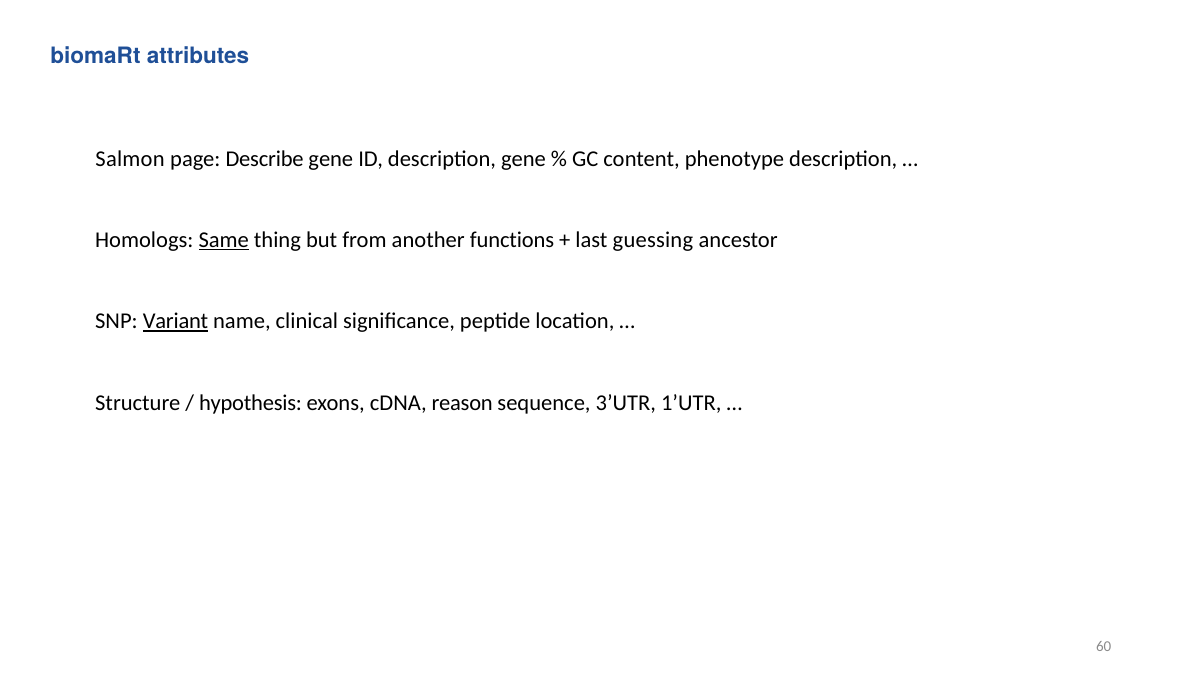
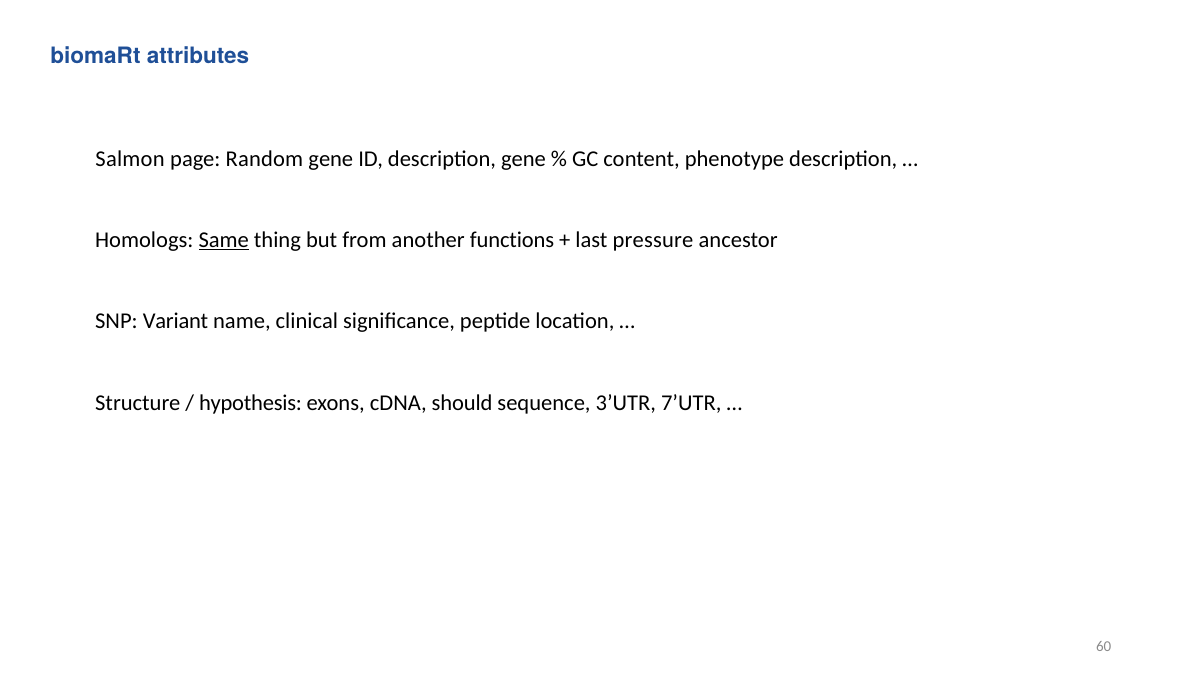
Describe: Describe -> Random (264, 159)
guessing: guessing -> pressure (653, 240)
Variant underline: present -> none (176, 321)
reason: reason -> should (462, 402)
1’UTR: 1’UTR -> 7’UTR (691, 402)
